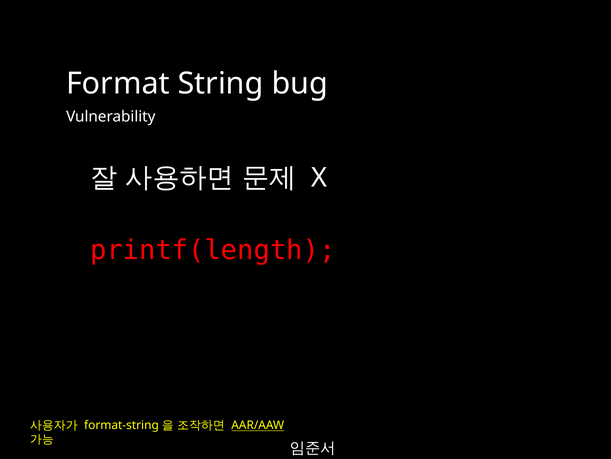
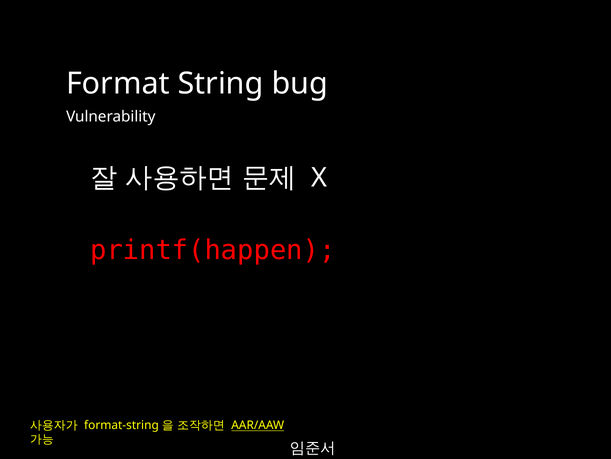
printf(length: printf(length -> printf(happen (213, 250)
